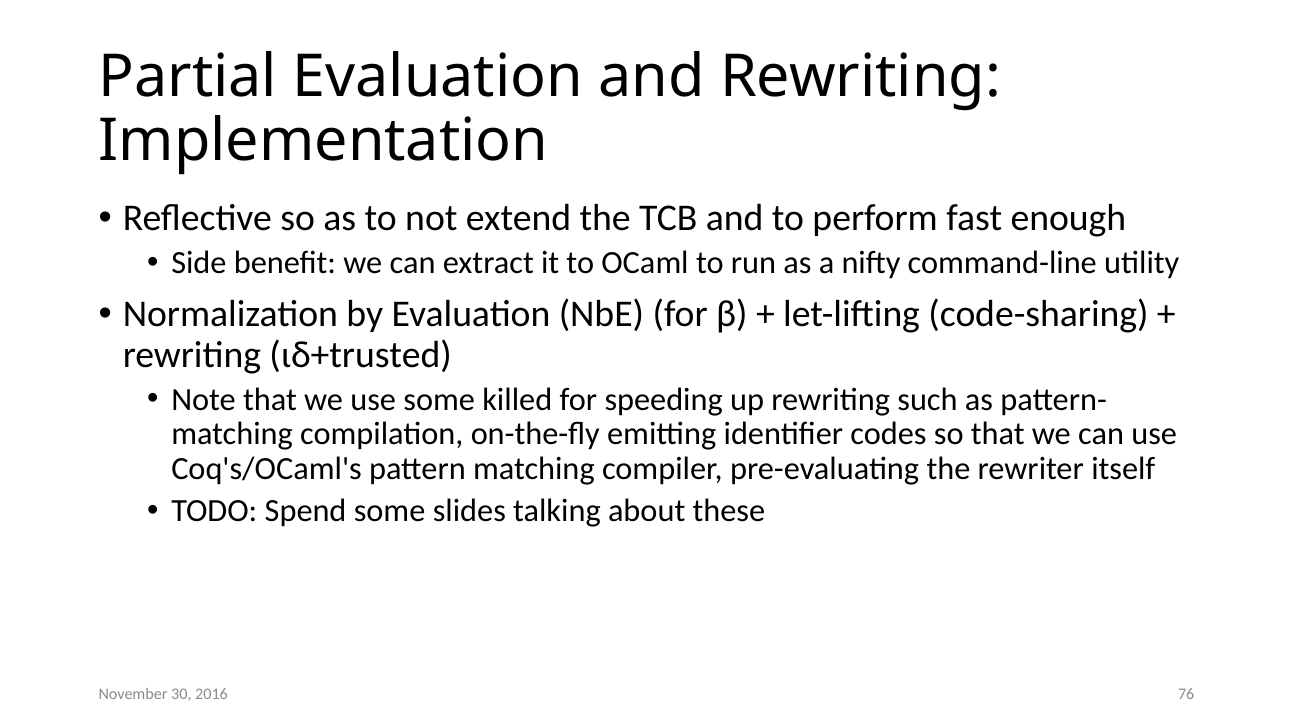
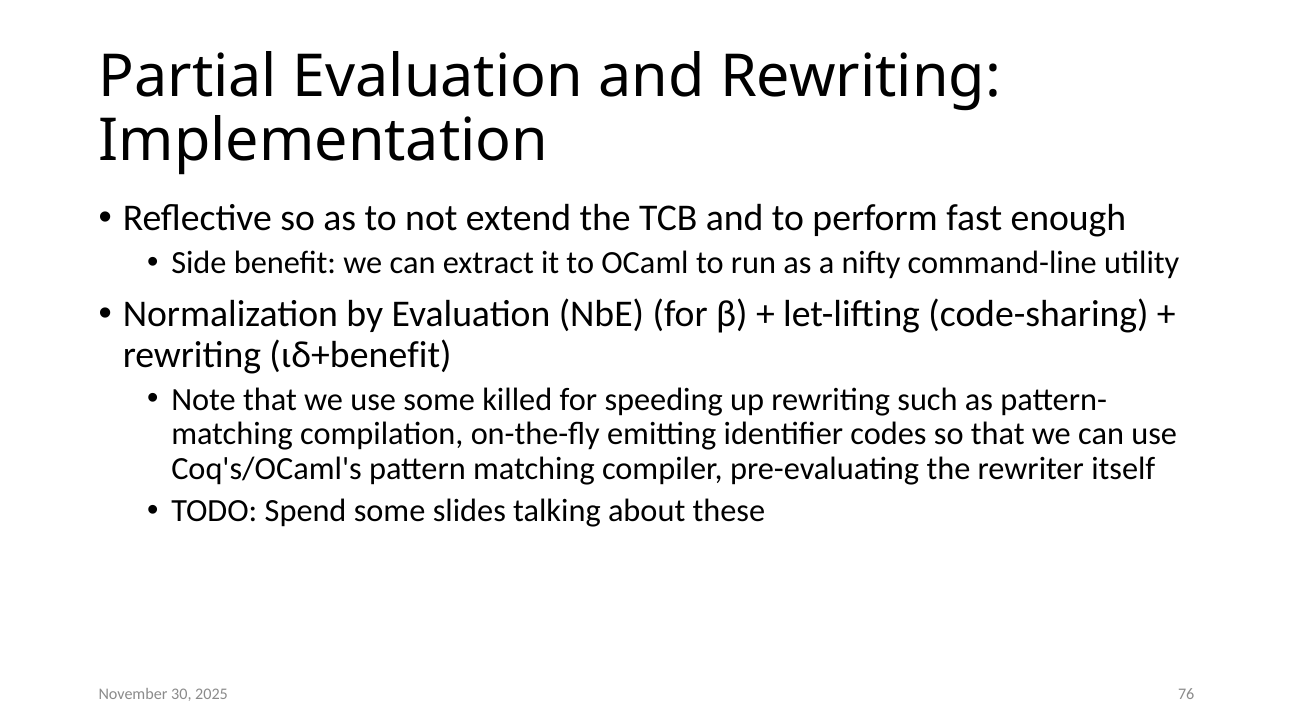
ιδ+trusted: ιδ+trusted -> ιδ+benefit (361, 355)
2016: 2016 -> 2025 (212, 695)
